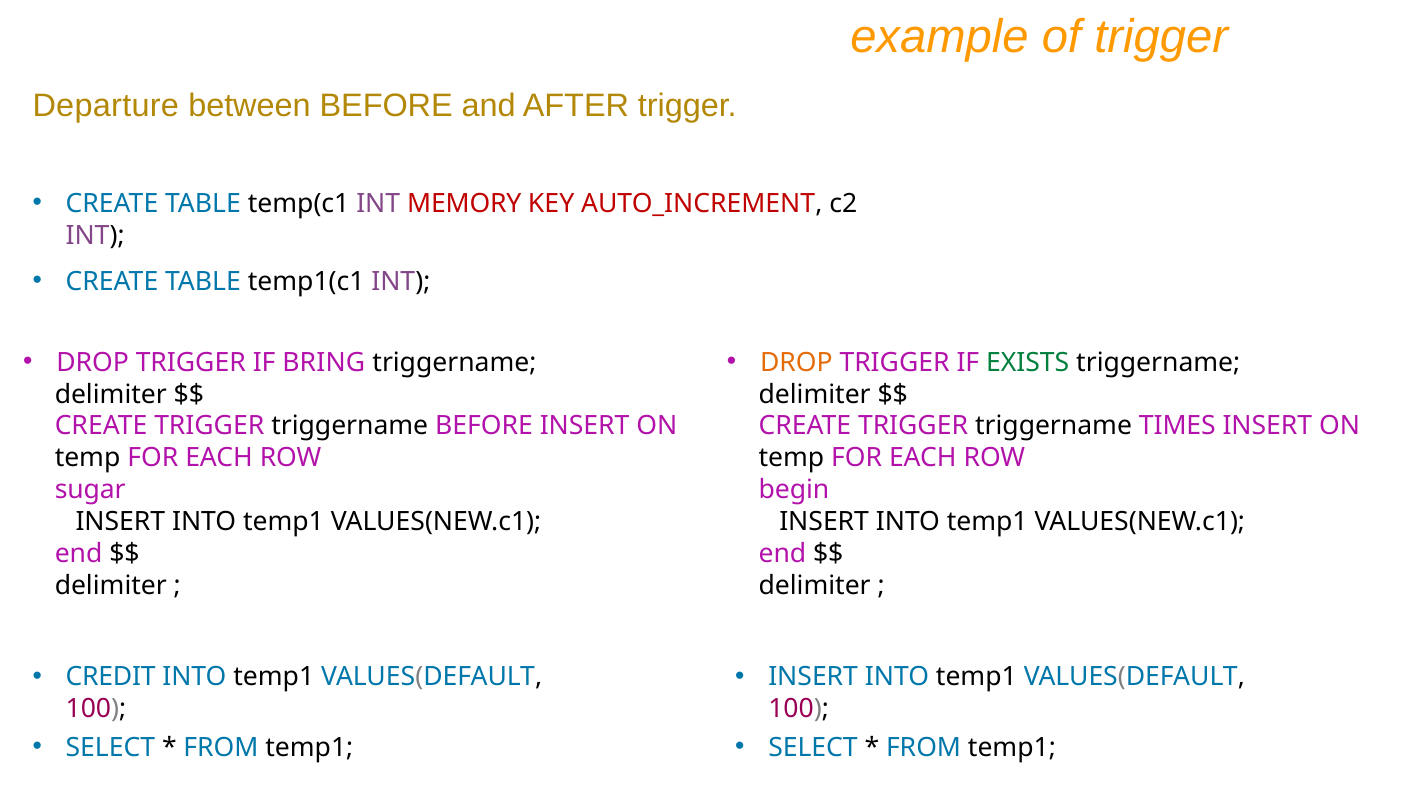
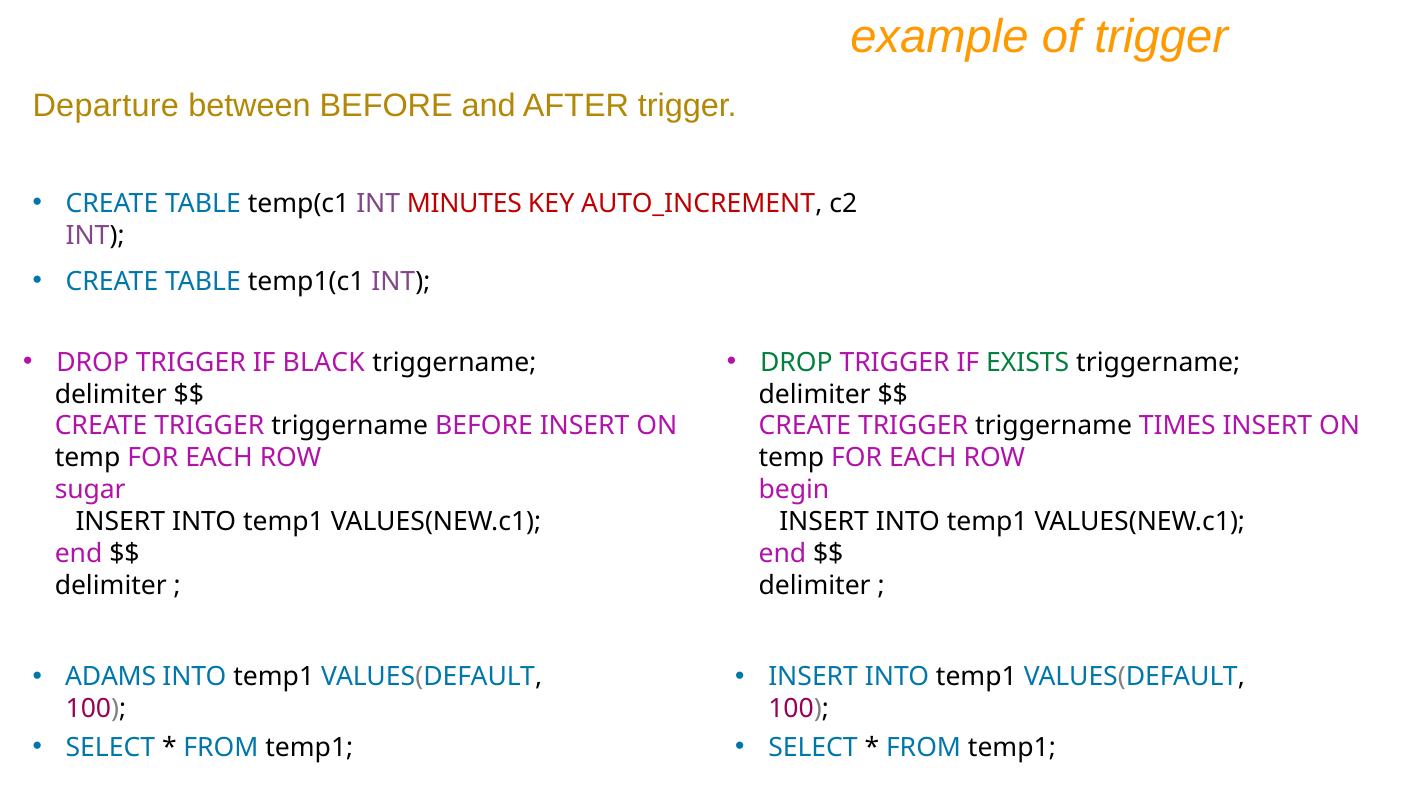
MEMORY: MEMORY -> MINUTES (464, 204)
BRING: BRING -> BLACK (324, 363)
DROP colour: orange -> green (796, 363)
CREDIT: CREDIT -> ADAMS (111, 677)
